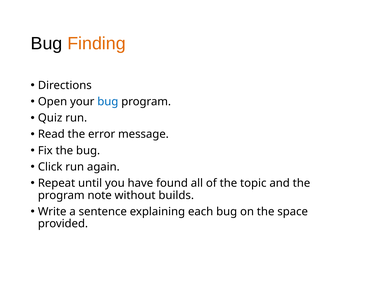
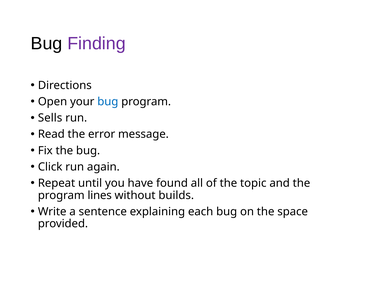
Finding colour: orange -> purple (96, 44)
Quiz: Quiz -> Sells (50, 118)
note: note -> lines (100, 196)
